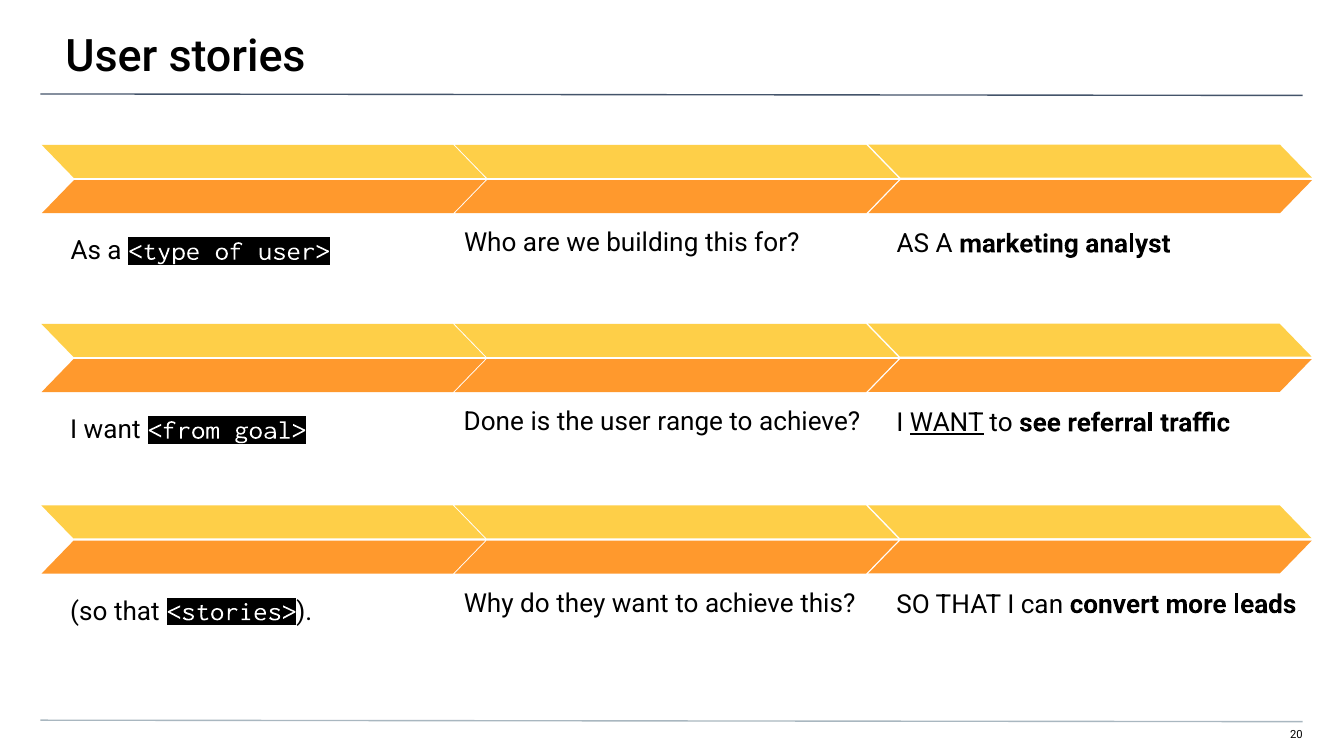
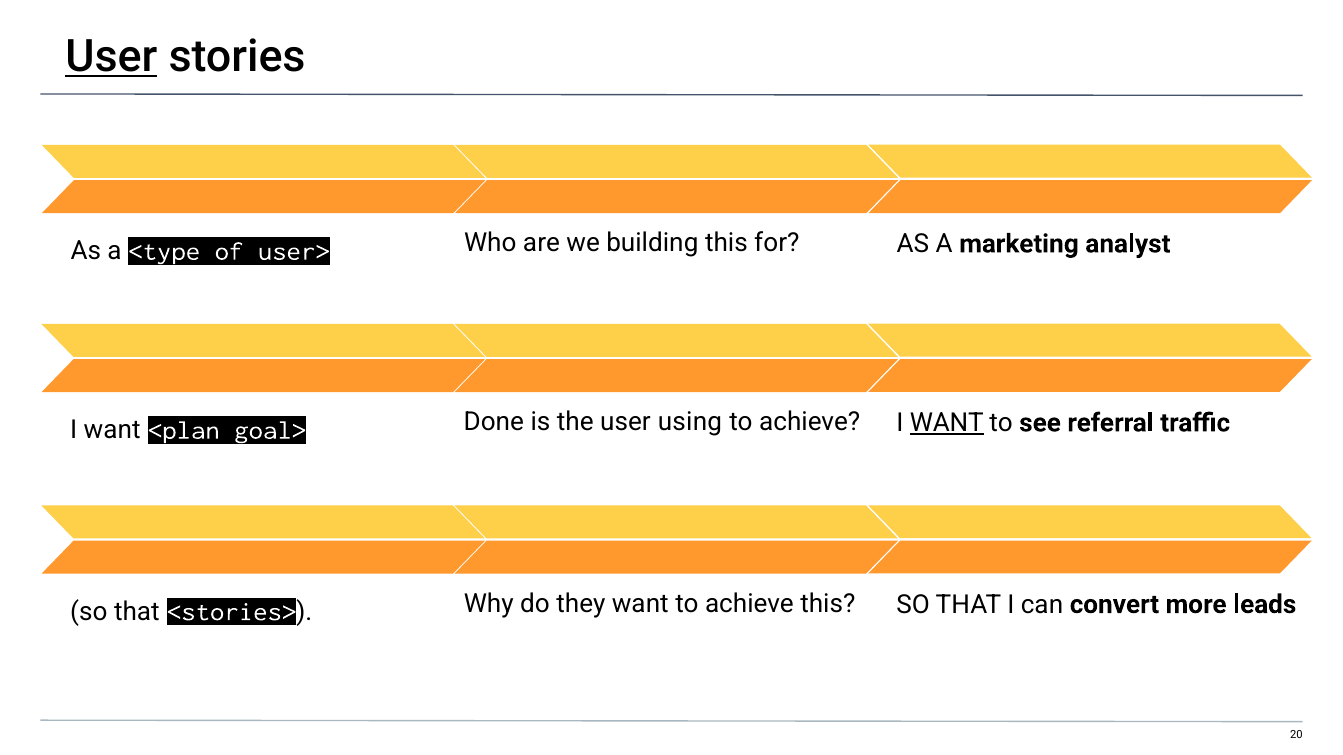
User underline: none -> present (111, 57)
range: range -> using (690, 423)
<from: <from -> <plan (184, 430)
